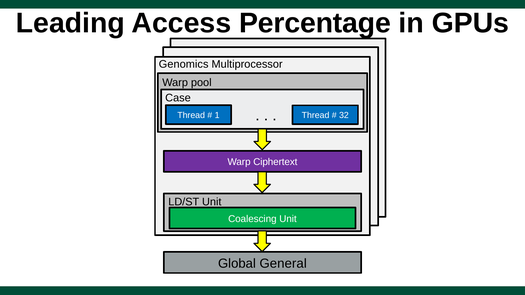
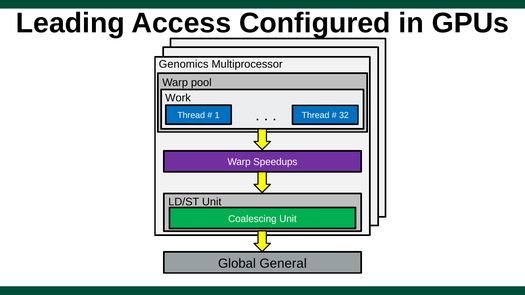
Percentage: Percentage -> Configured (315, 23)
Case: Case -> Work (178, 98)
Ciphertext: Ciphertext -> Speedups (275, 162)
